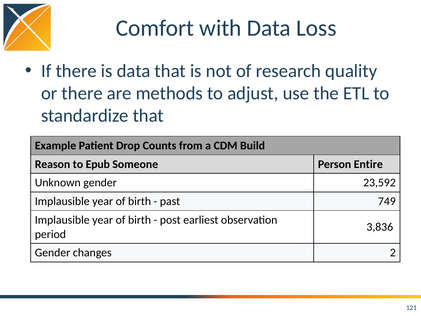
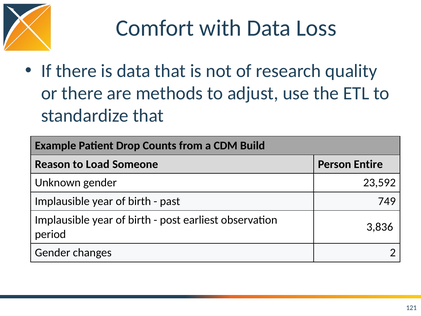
Epub: Epub -> Load (98, 164)
